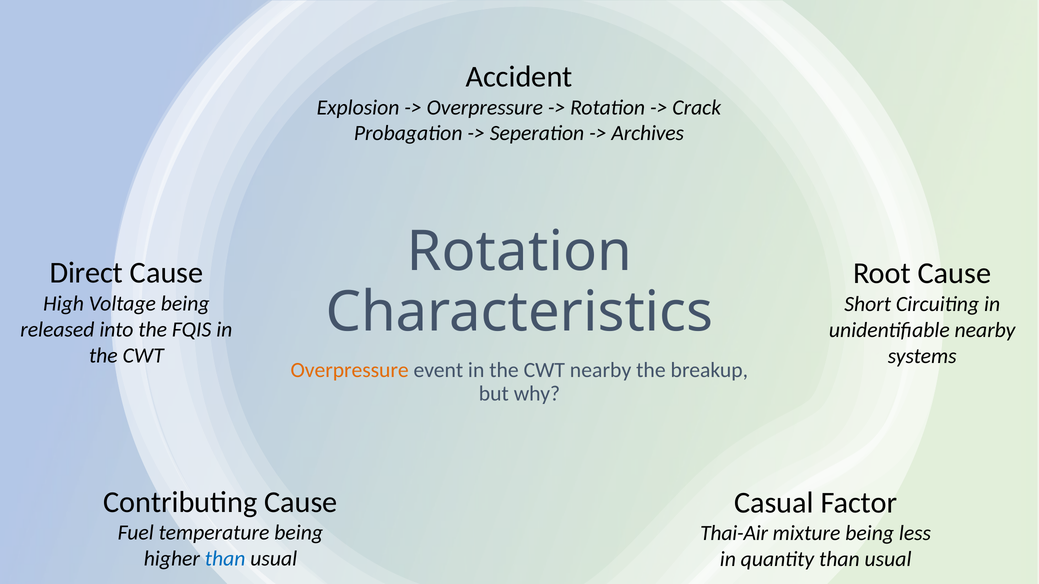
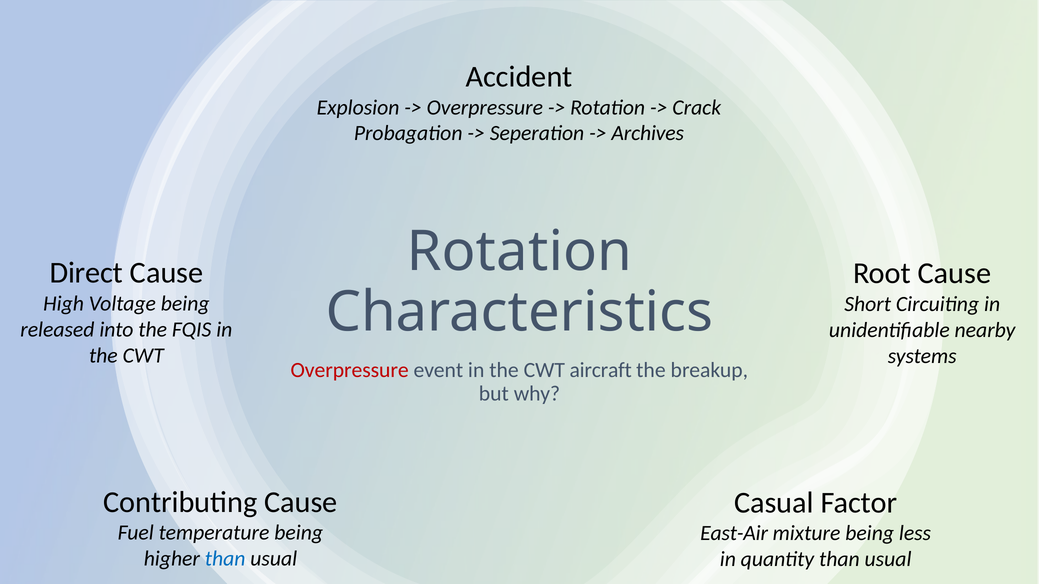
Overpressure colour: orange -> red (350, 370)
CWT nearby: nearby -> aircraft (601, 370)
Thai-Air: Thai-Air -> East-Air (734, 534)
